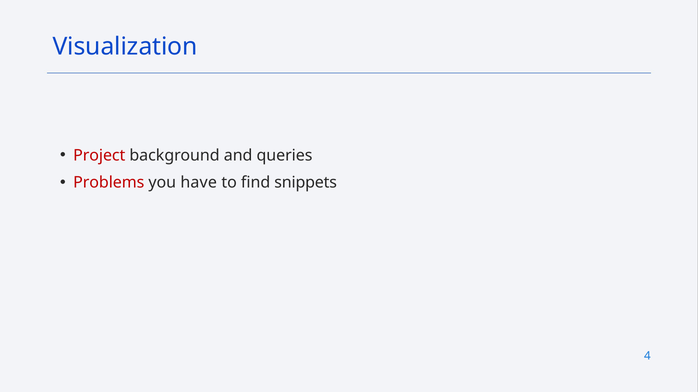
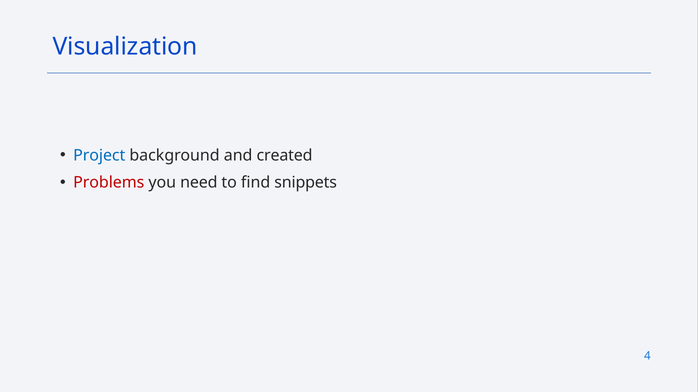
Project colour: red -> blue (99, 156)
queries: queries -> created (285, 156)
have: have -> need (199, 183)
